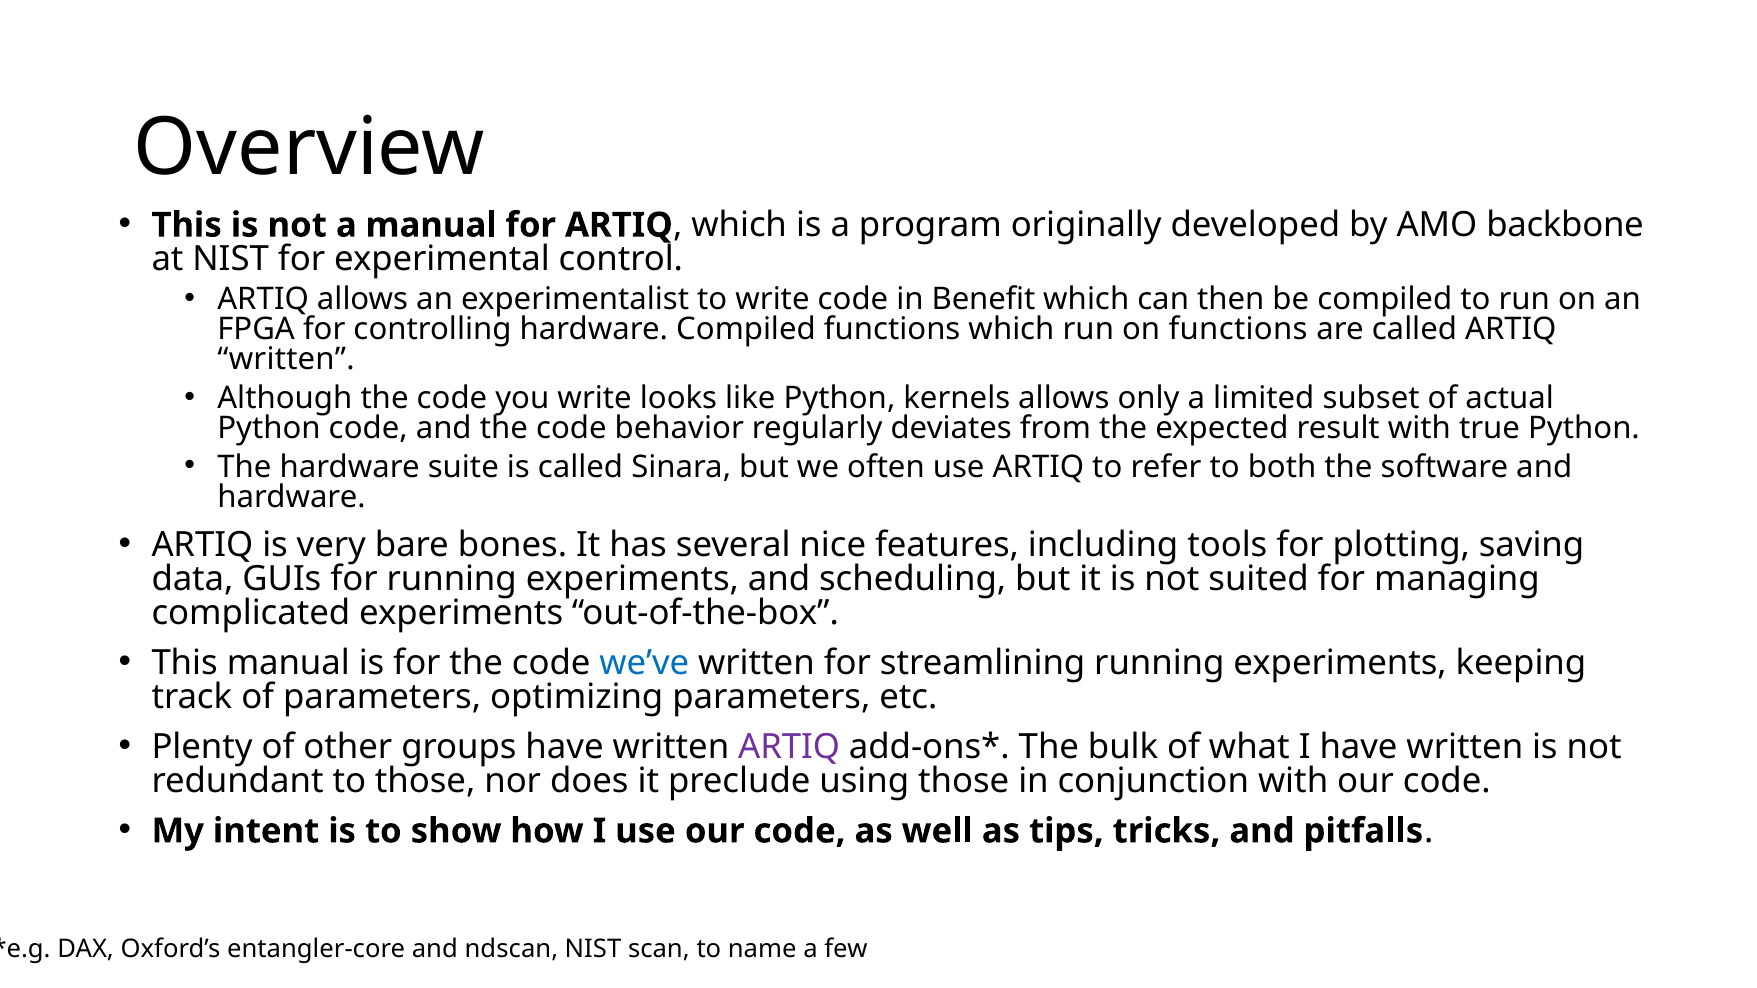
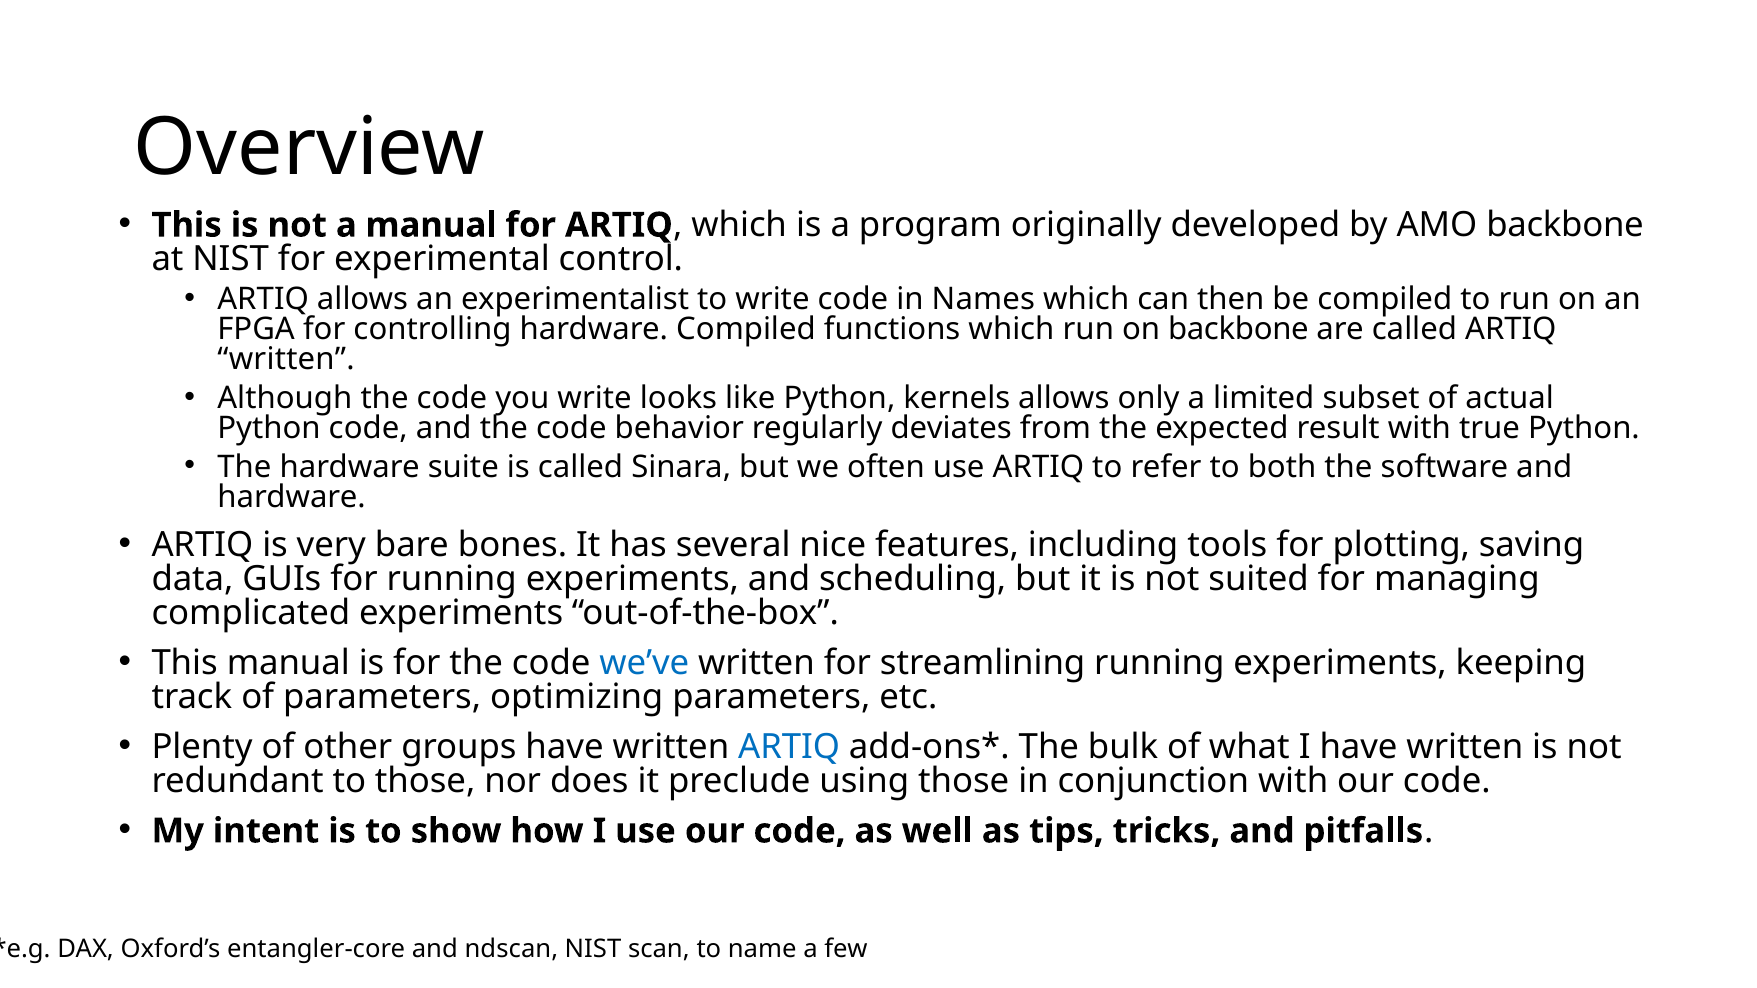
Benefit: Benefit -> Names (983, 299)
on functions: functions -> backbone (1238, 330)
ARTIQ colour: purple -> blue (789, 747)
